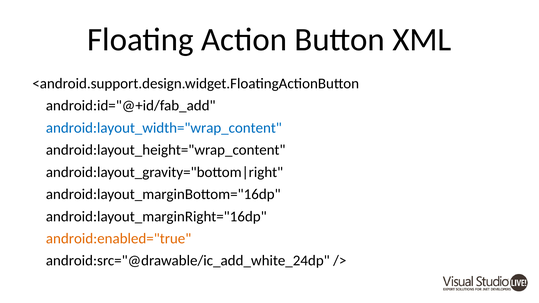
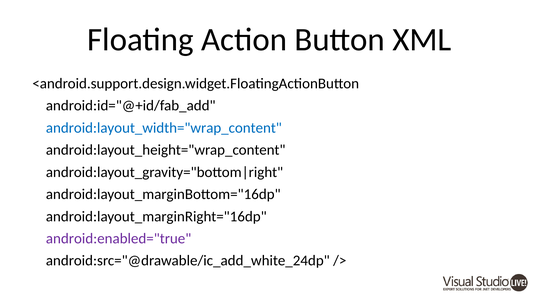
android:enabled="true colour: orange -> purple (119, 239)
